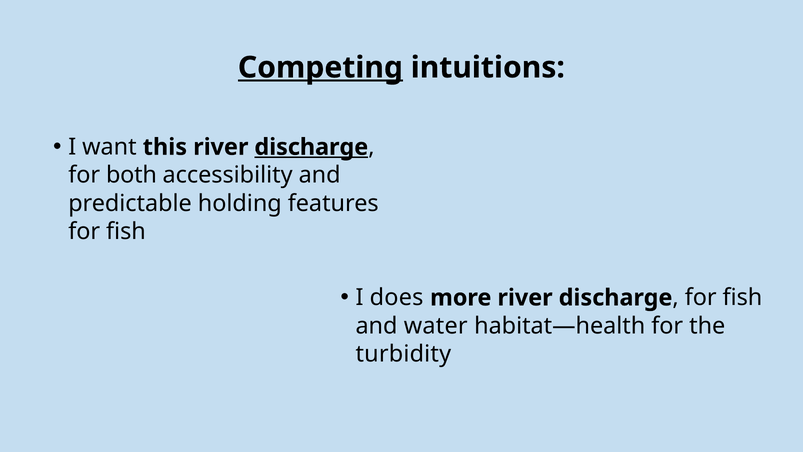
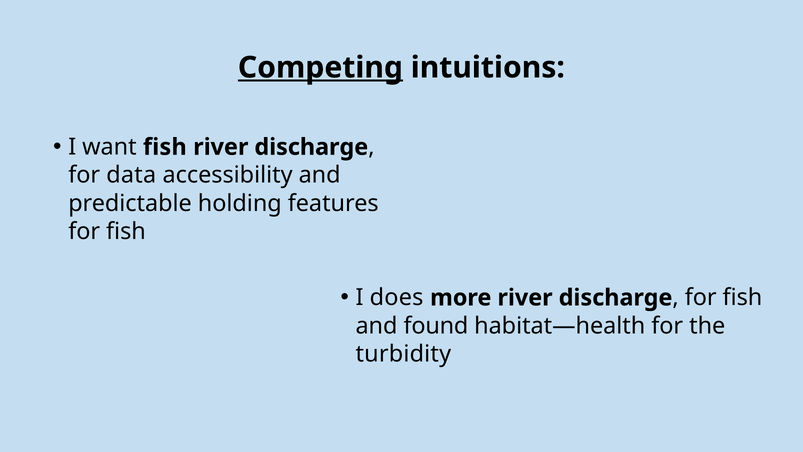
want this: this -> fish (165, 147)
discharge underline: present -> none (311, 147)
both: both -> data (131, 175)
water: water -> found (436, 326)
